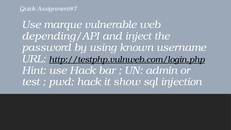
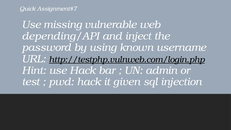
marque: marque -> missing (63, 25)
show: show -> given (127, 82)
